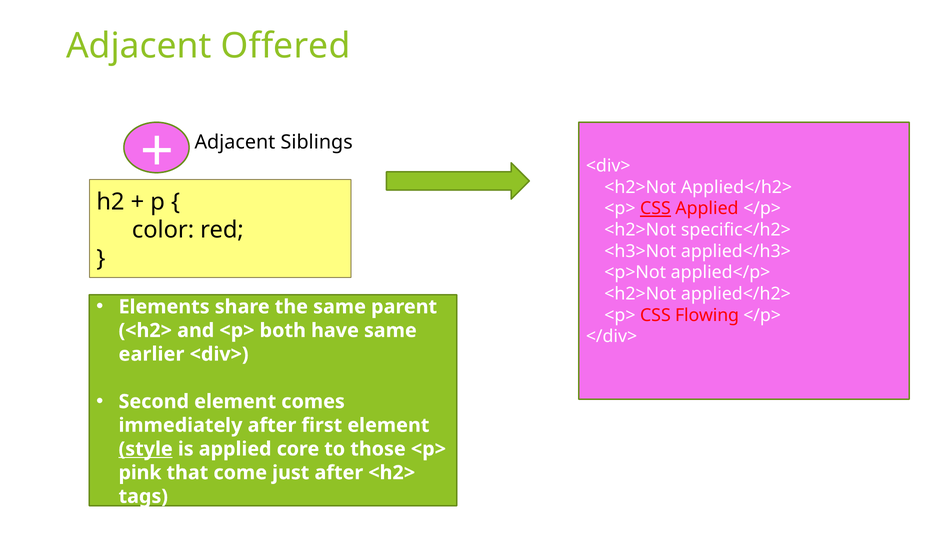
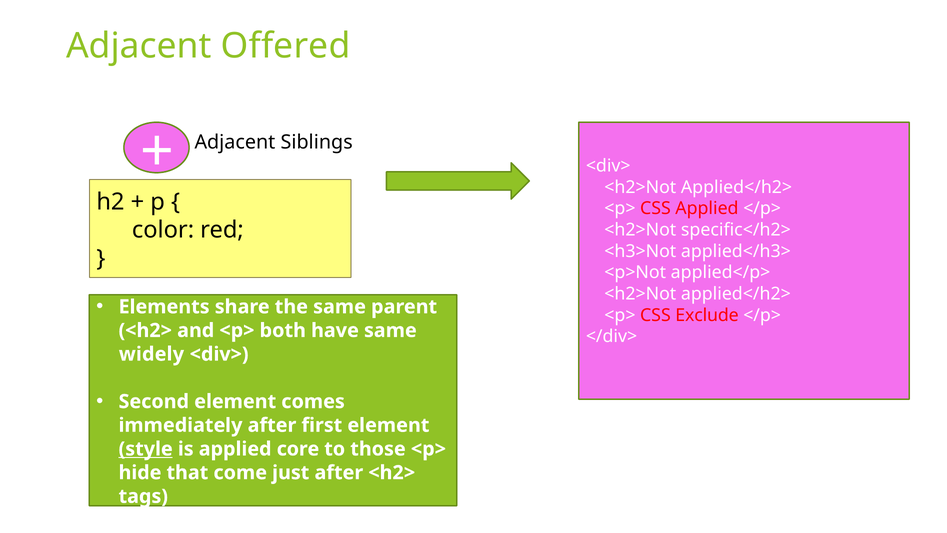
CSS underline: present -> none (655, 208)
Flowing: Flowing -> Exclude (707, 315)
earlier: earlier -> widely (151, 354)
pink: pink -> hide (140, 472)
